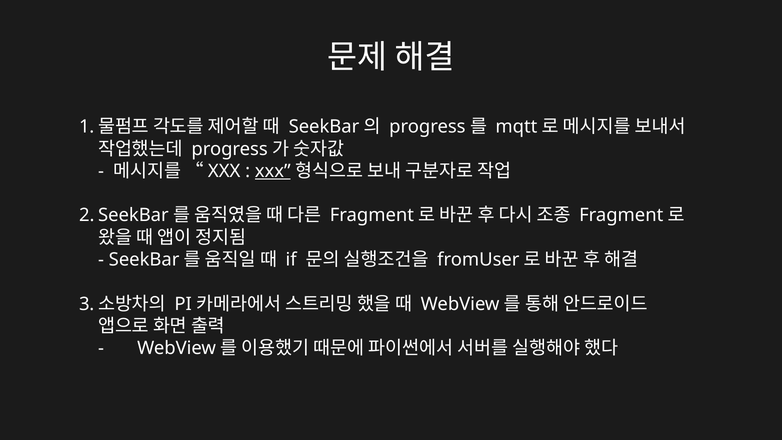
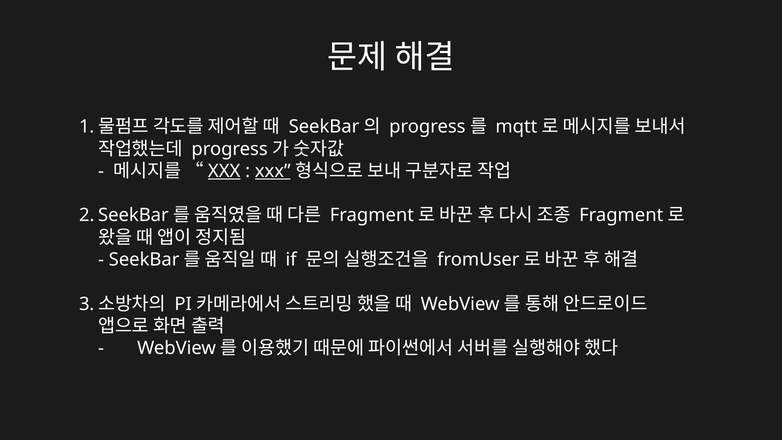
XXX underline: none -> present (224, 171)
